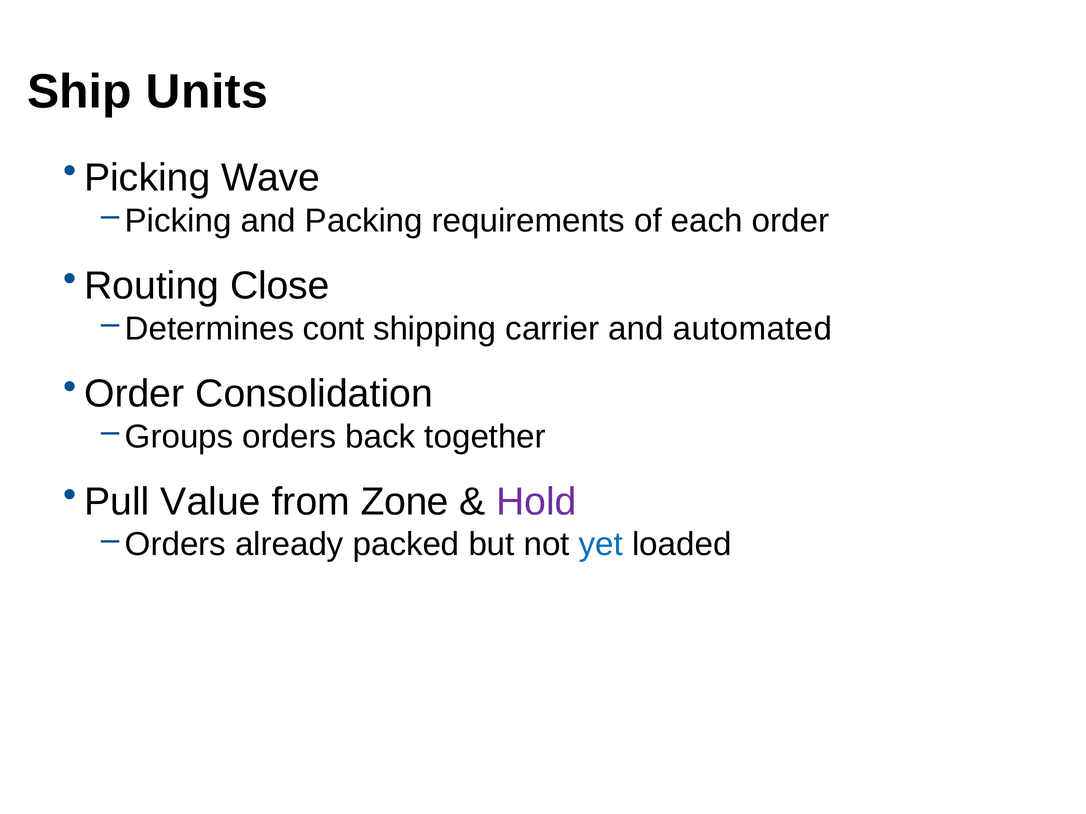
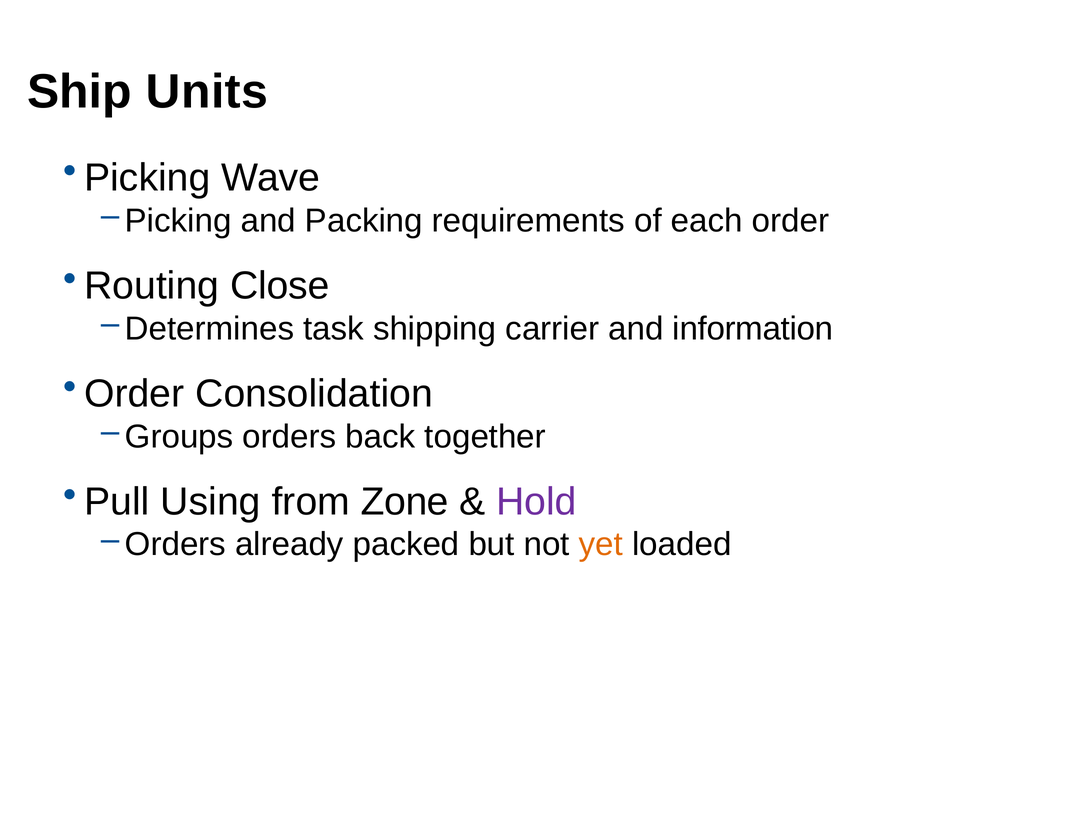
cont: cont -> task (334, 329)
automated: automated -> information (753, 329)
Value: Value -> Using (211, 502)
yet colour: blue -> orange (601, 545)
